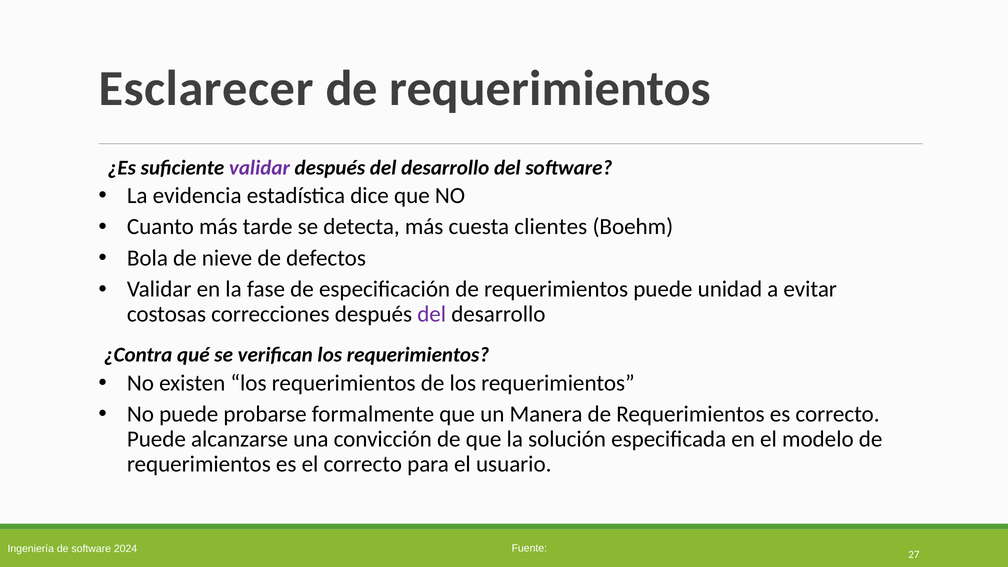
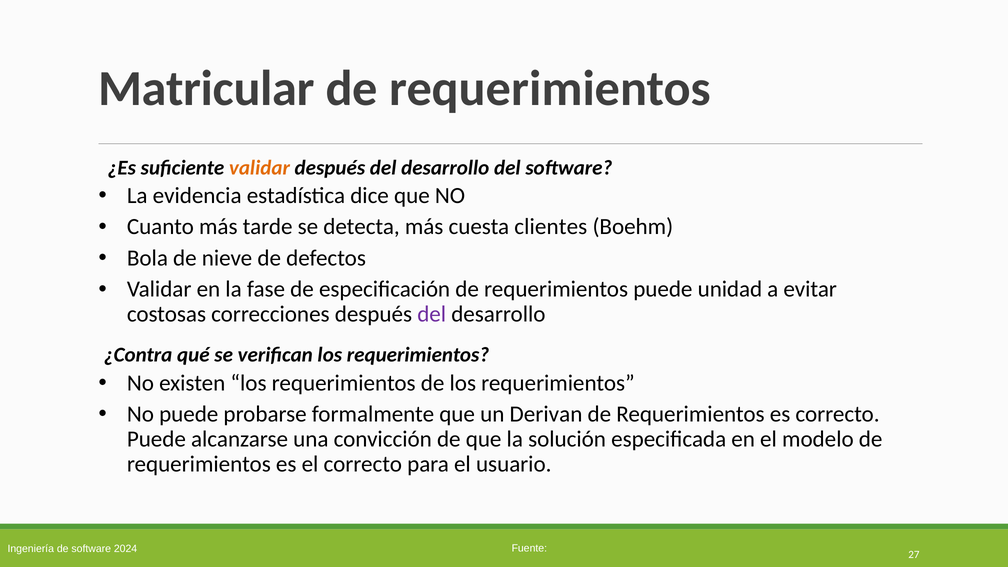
Esclarecer: Esclarecer -> Matricular (206, 89)
validar colour: purple -> orange (259, 168)
Manera: Manera -> Derivan (546, 414)
